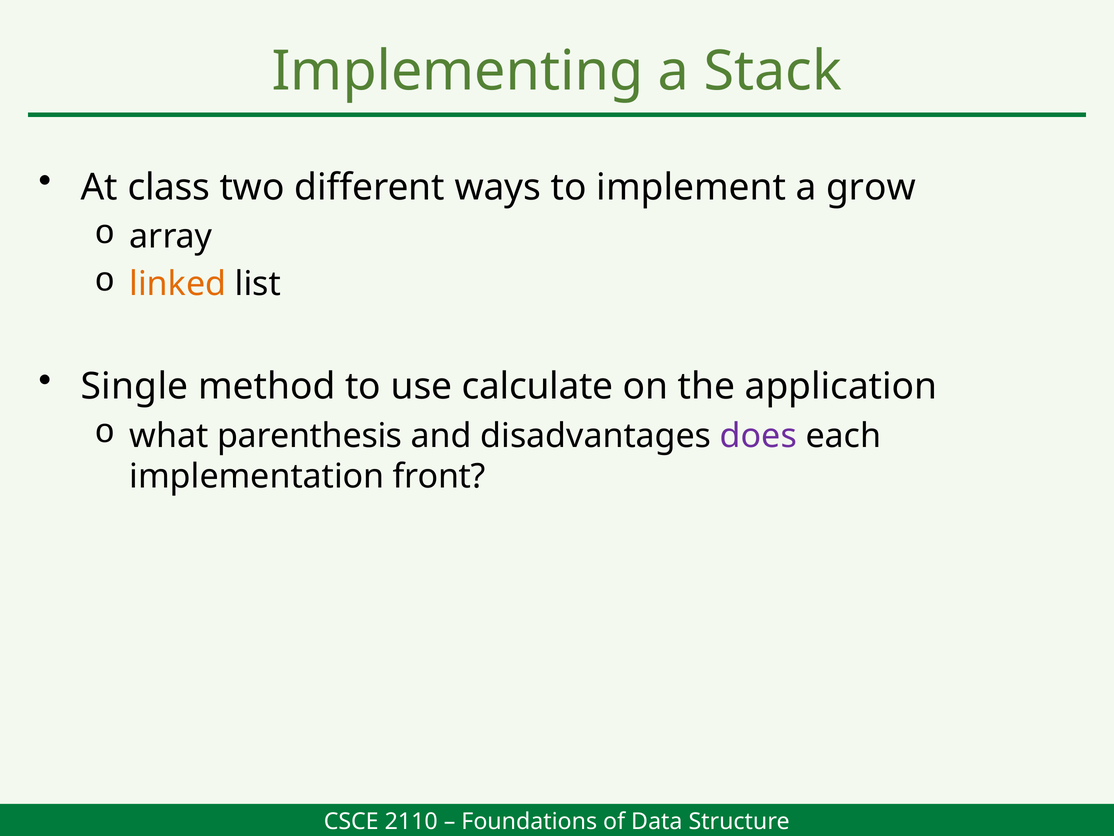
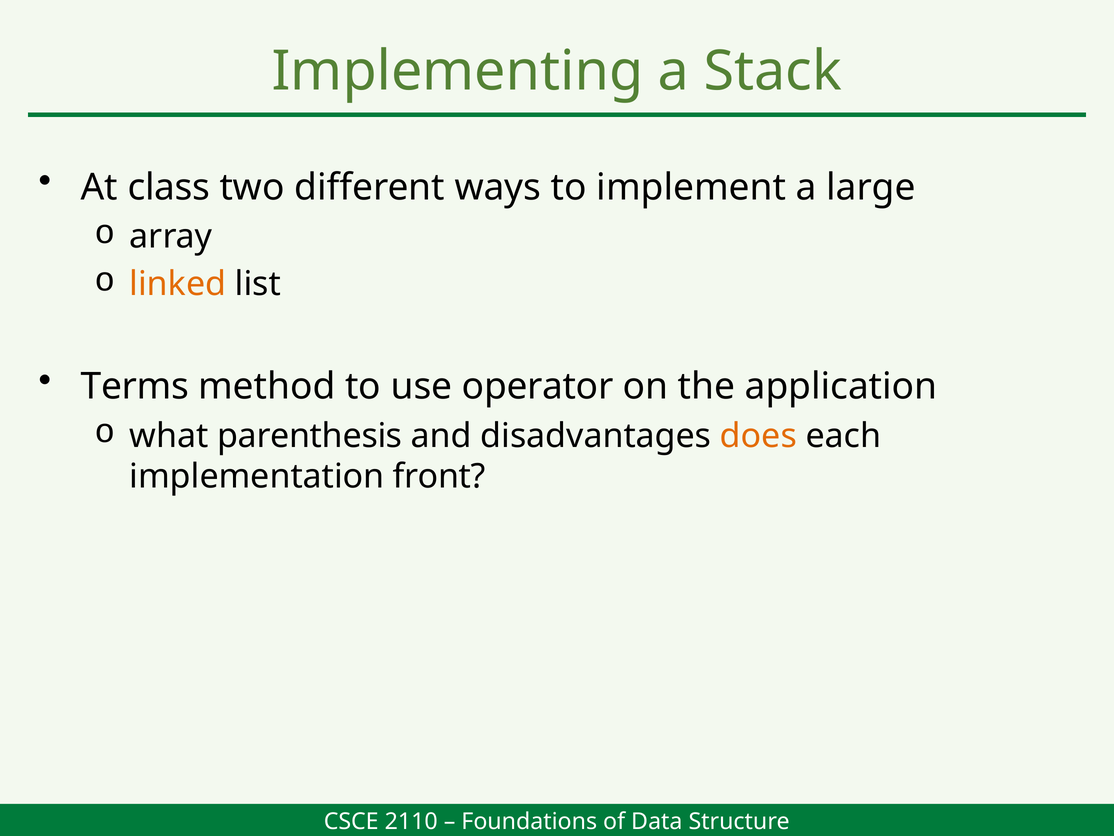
grow: grow -> large (871, 187)
Single: Single -> Terms (135, 386)
calculate: calculate -> operator (538, 386)
does colour: purple -> orange (758, 436)
